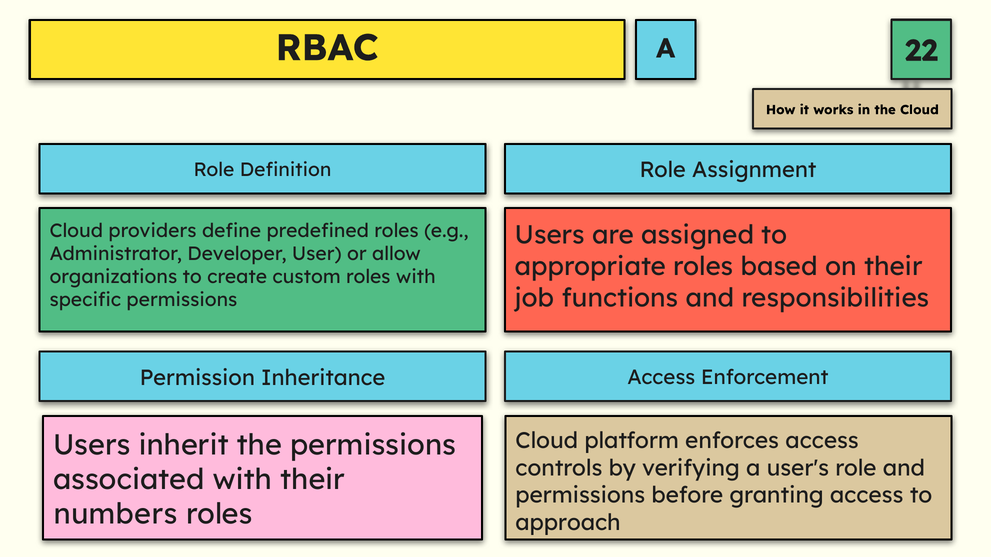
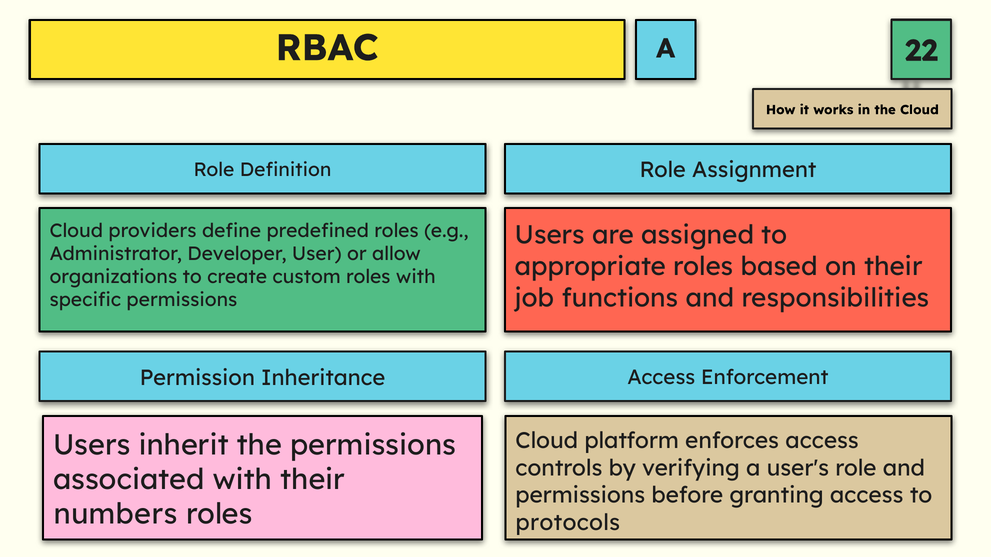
approach: approach -> protocols (568, 523)
